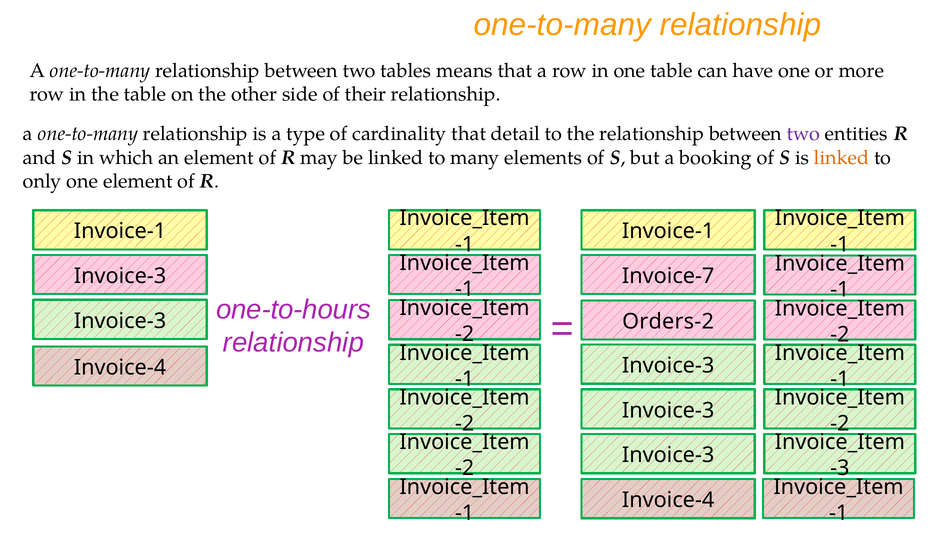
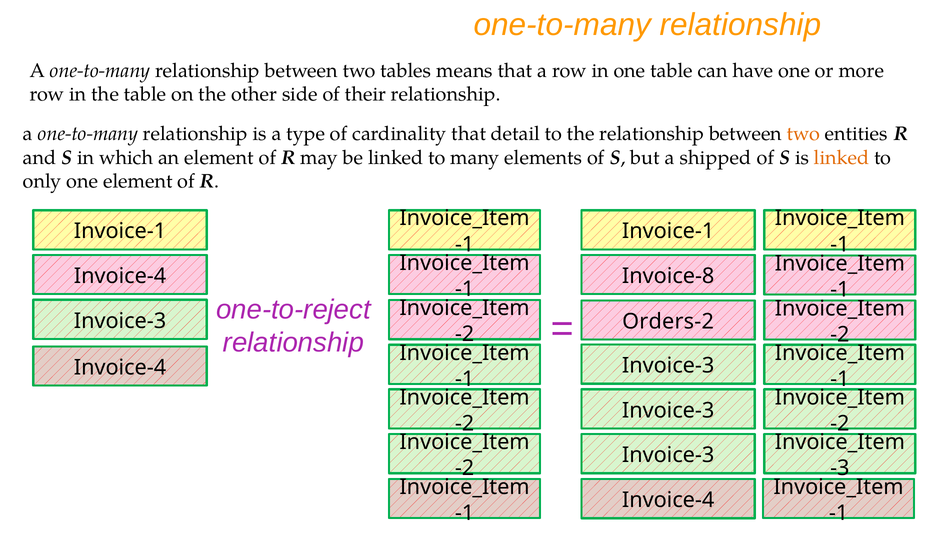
two colour: purple -> orange (803, 134)
booking: booking -> shipped (716, 158)
Invoice-7: Invoice-7 -> Invoice-8 (668, 276)
Invoice-3: Invoice-3 -> Invoice-4 (120, 276)
one-to-hours: one-to-hours -> one-to-reject (293, 309)
